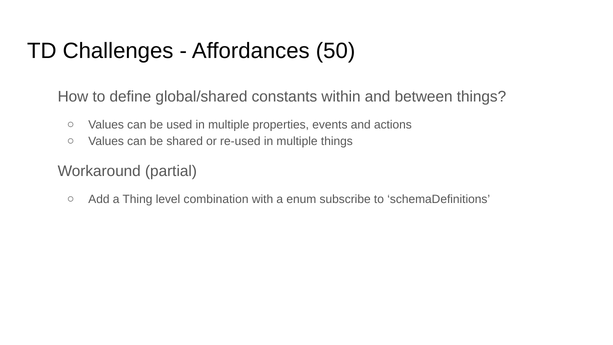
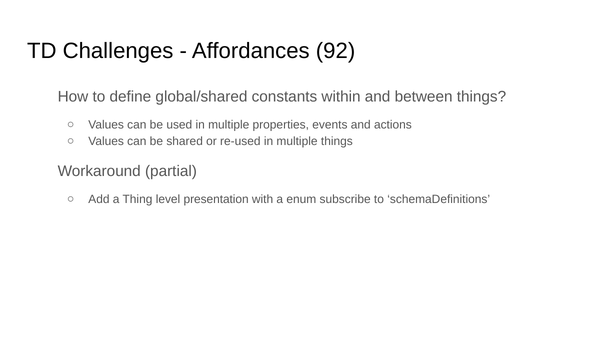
50: 50 -> 92 (336, 51)
combination: combination -> presentation (216, 199)
